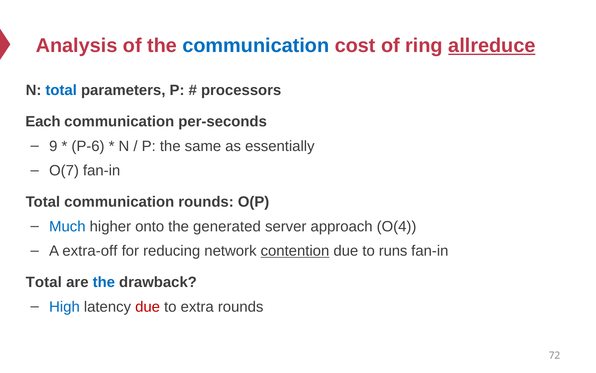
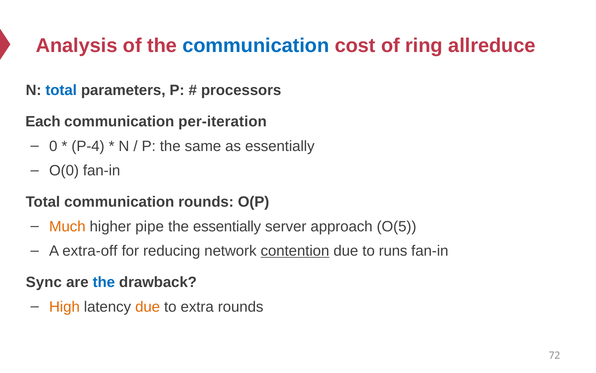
allreduce underline: present -> none (492, 46)
per-seconds: per-seconds -> per-iteration (223, 122)
9: 9 -> 0 (53, 146)
P-6: P-6 -> P-4 (88, 146)
O(7: O(7 -> O(0 (64, 170)
Much colour: blue -> orange (67, 226)
onto: onto -> pipe (150, 226)
the generated: generated -> essentially (227, 226)
O(4: O(4 -> O(5 (397, 226)
Total: Total -> Sync (44, 282)
High colour: blue -> orange (64, 306)
due colour: red -> orange (148, 306)
